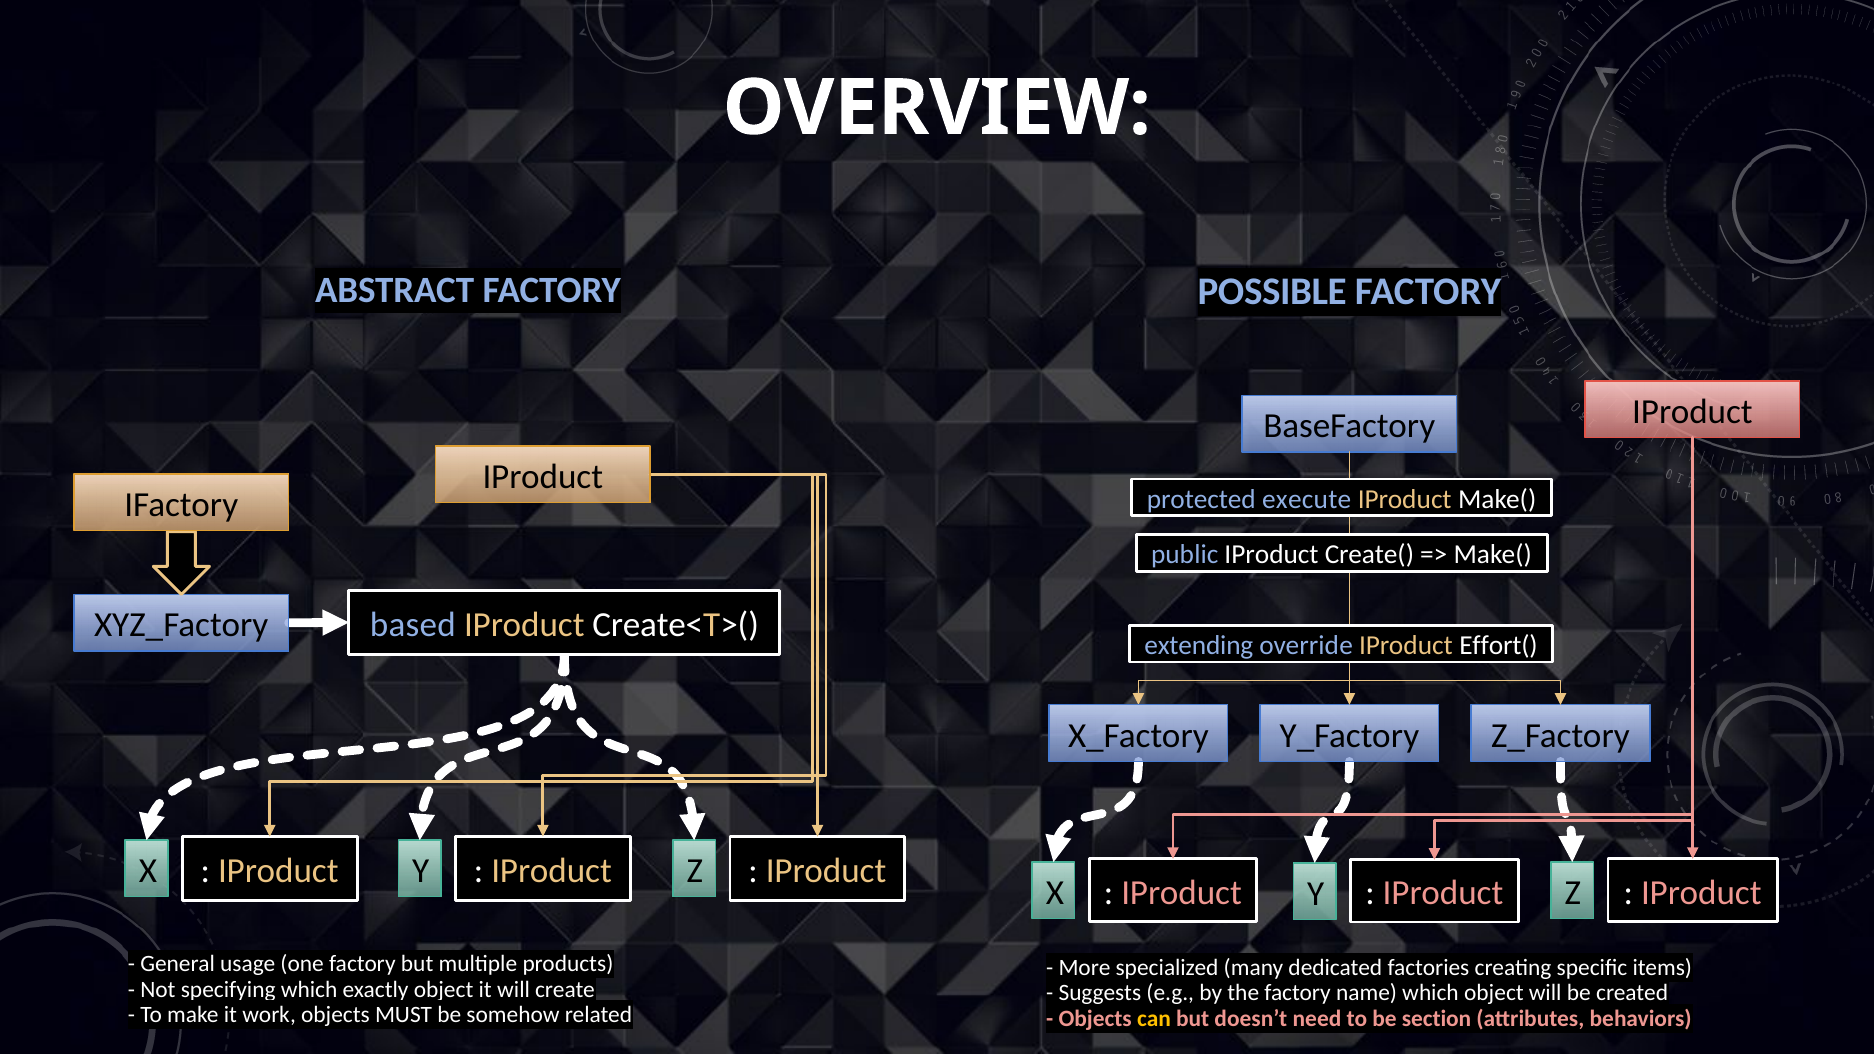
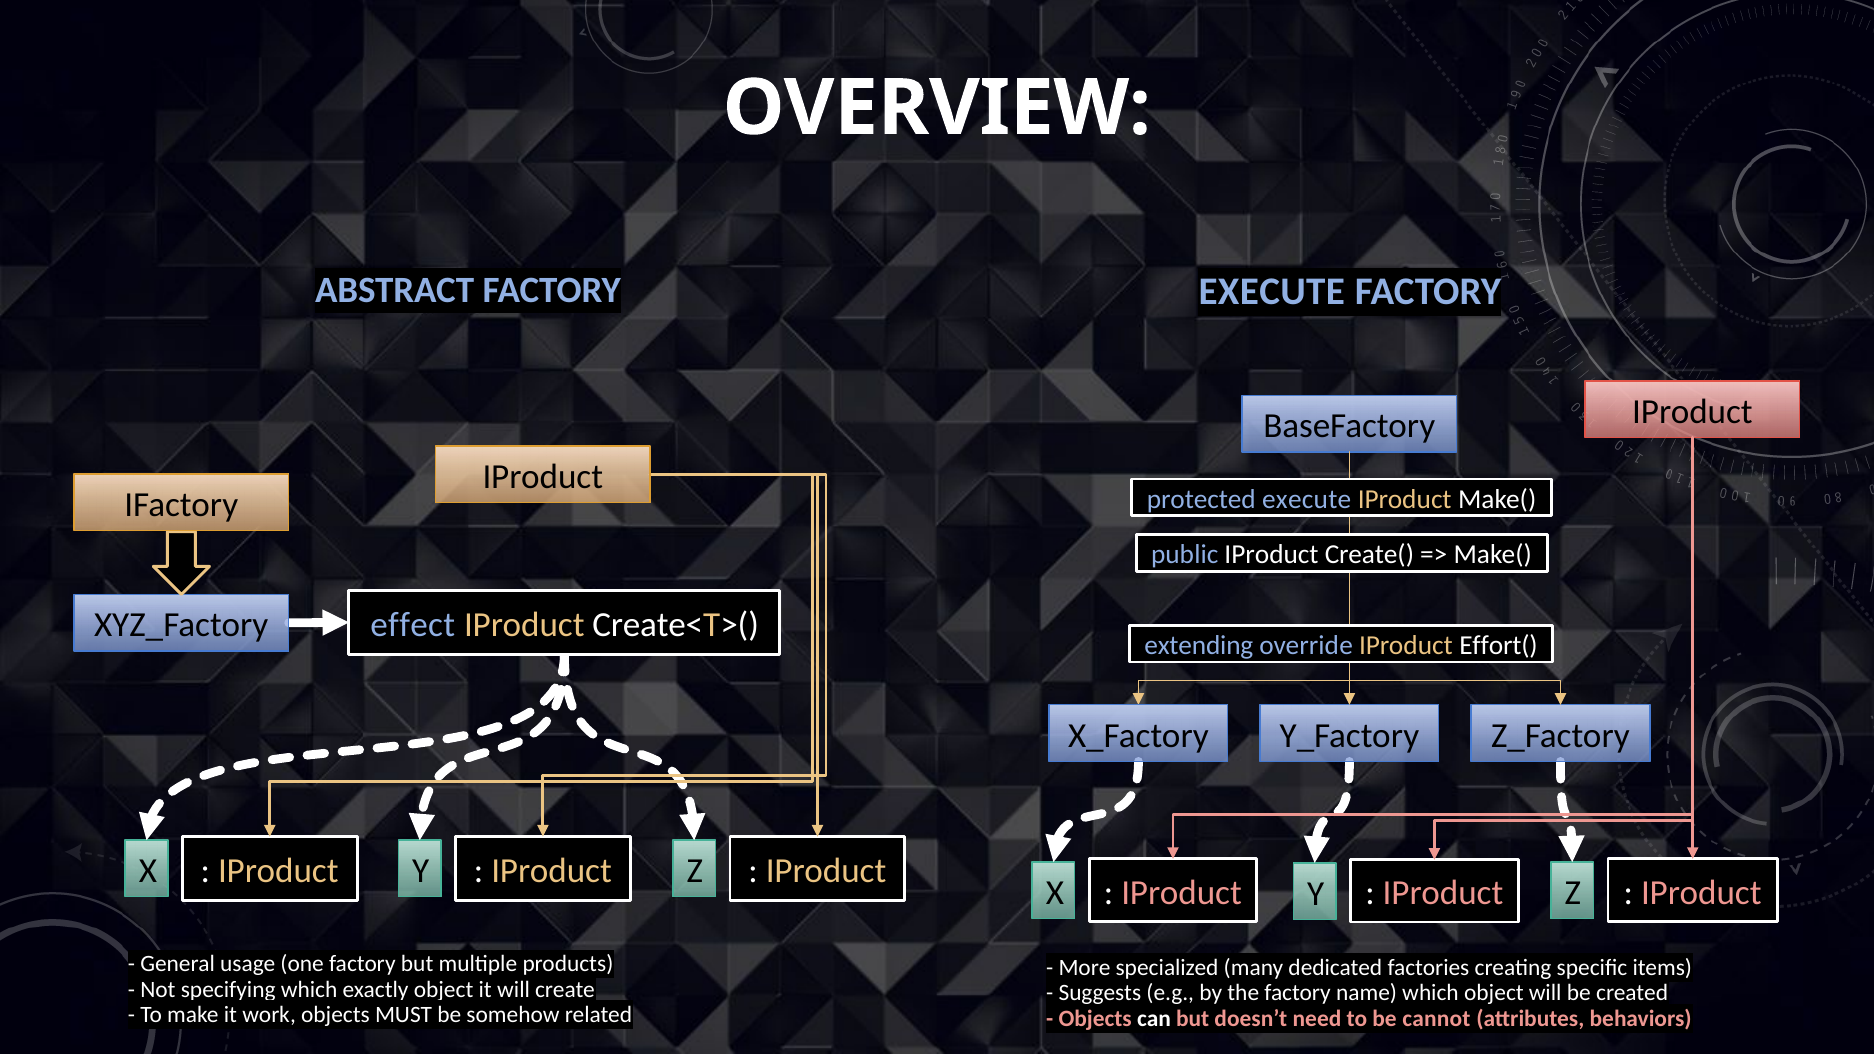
FACTORY POSSIBLE: POSSIBLE -> EXECUTE (1272, 292)
based: based -> effect (413, 625)
can colour: yellow -> white (1154, 1019)
section: section -> cannot (1436, 1019)
